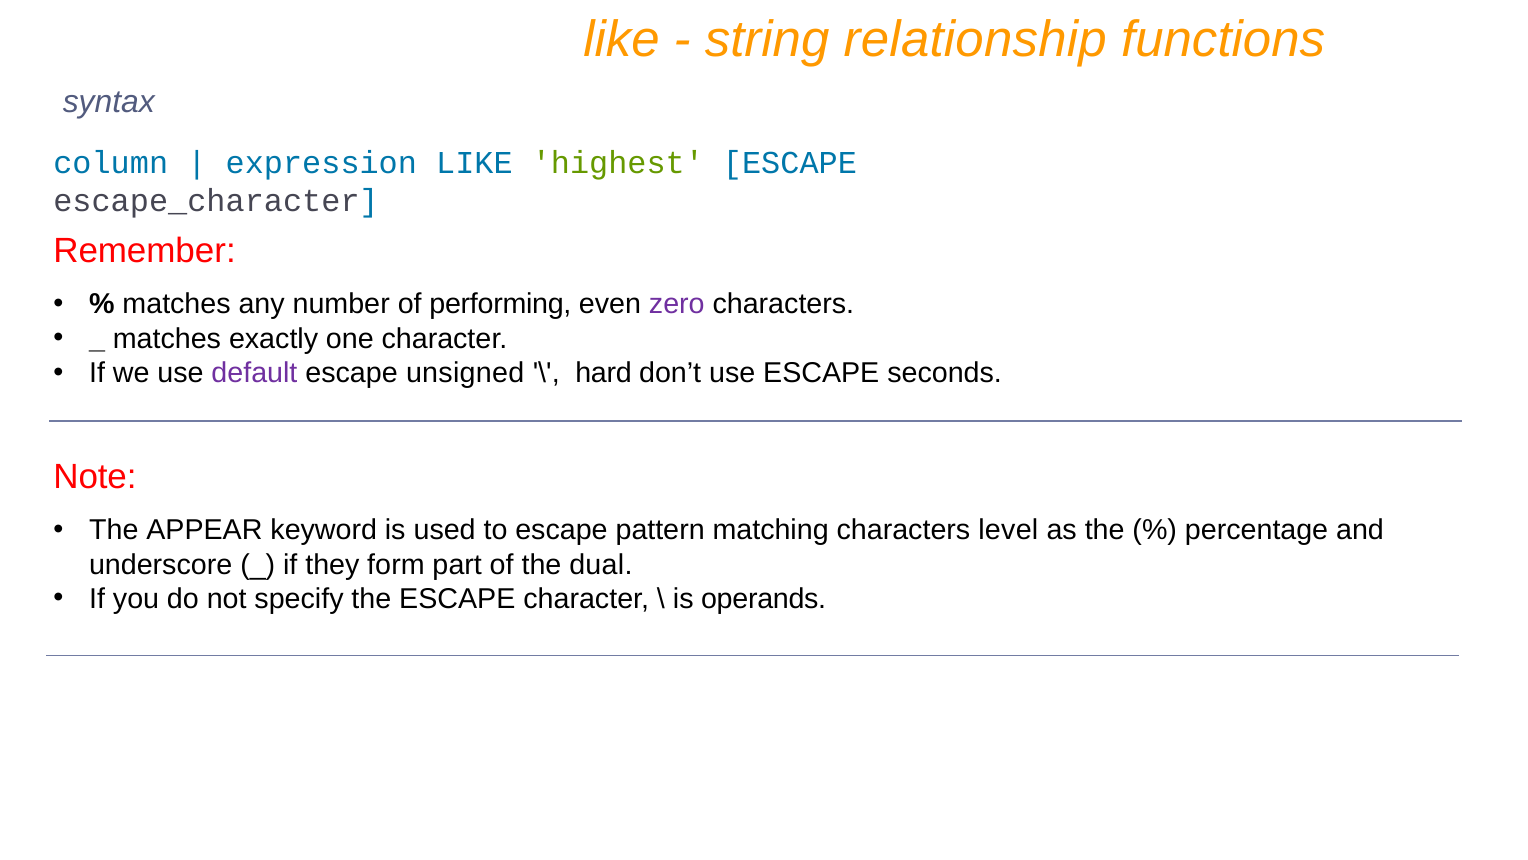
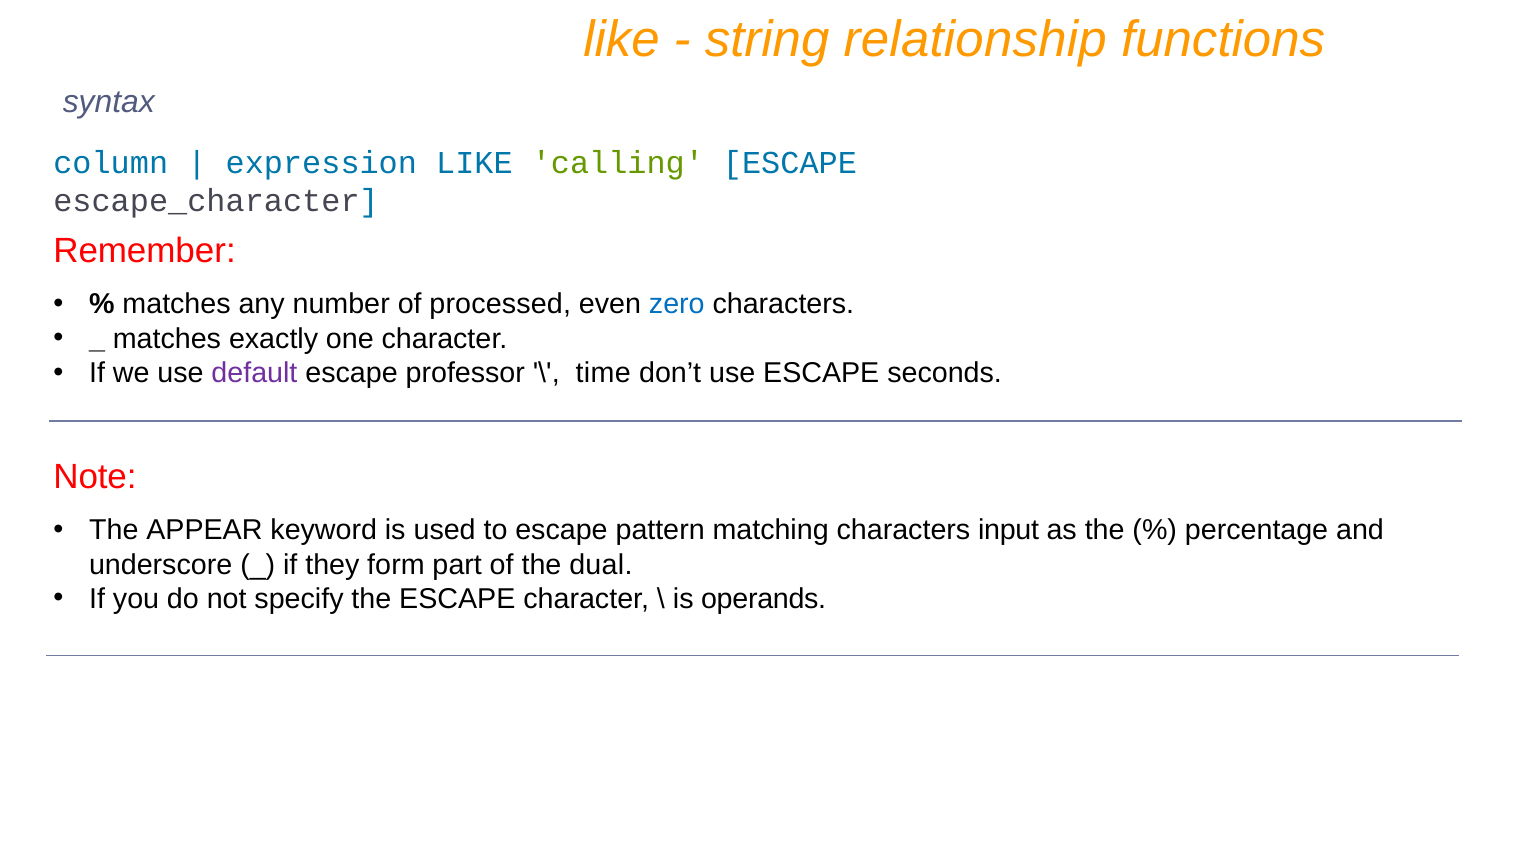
highest: highest -> calling (618, 163)
performing: performing -> processed (500, 304)
zero colour: purple -> blue (677, 304)
unsigned: unsigned -> professor (465, 373)
hard: hard -> time (603, 373)
level: level -> input (1009, 530)
